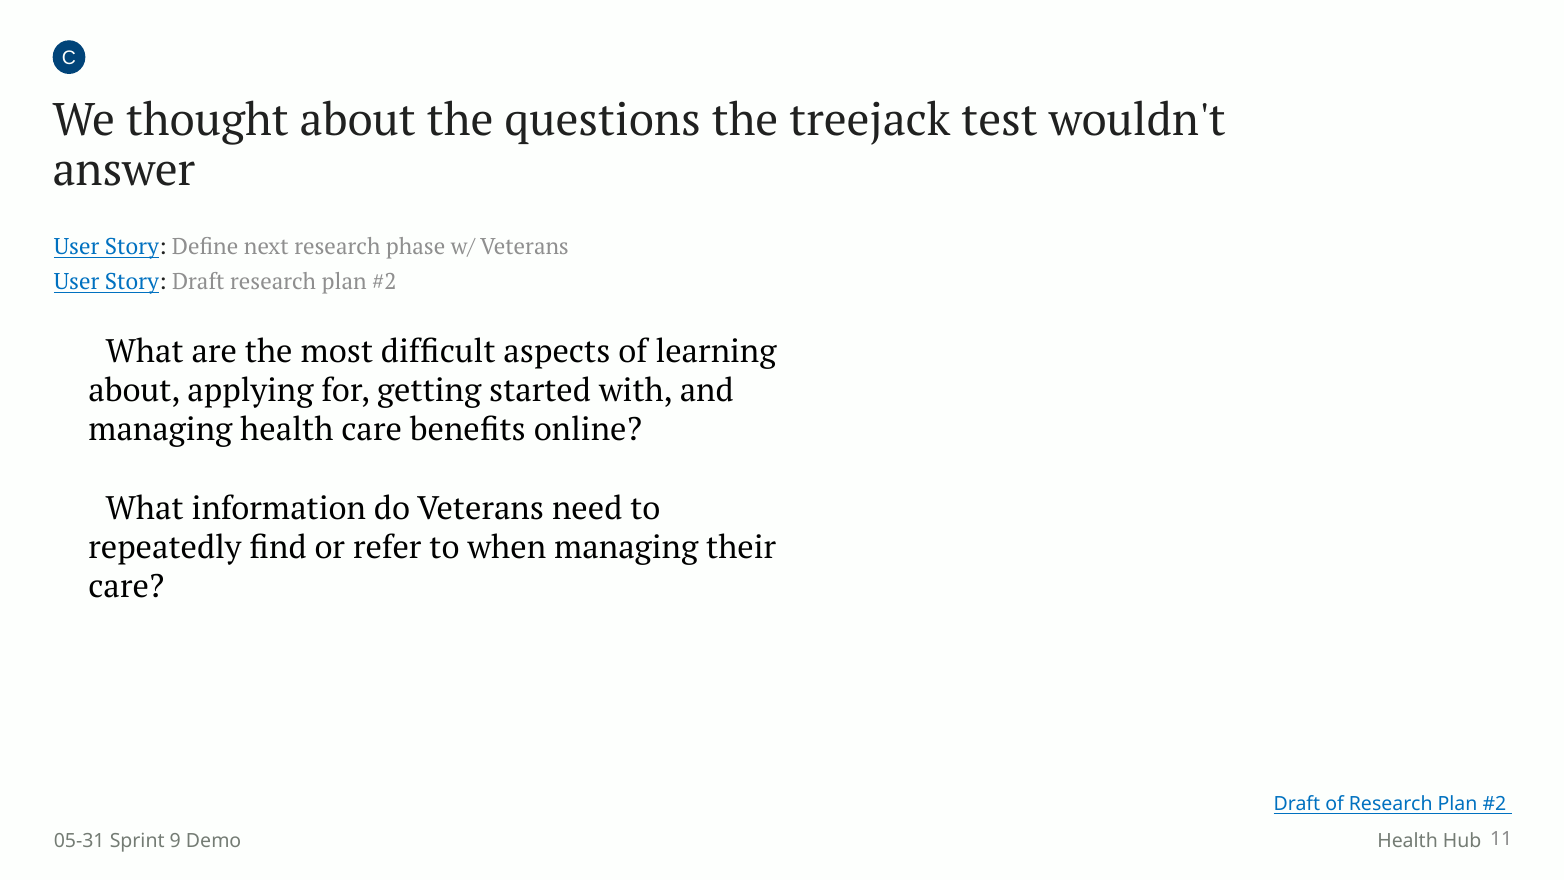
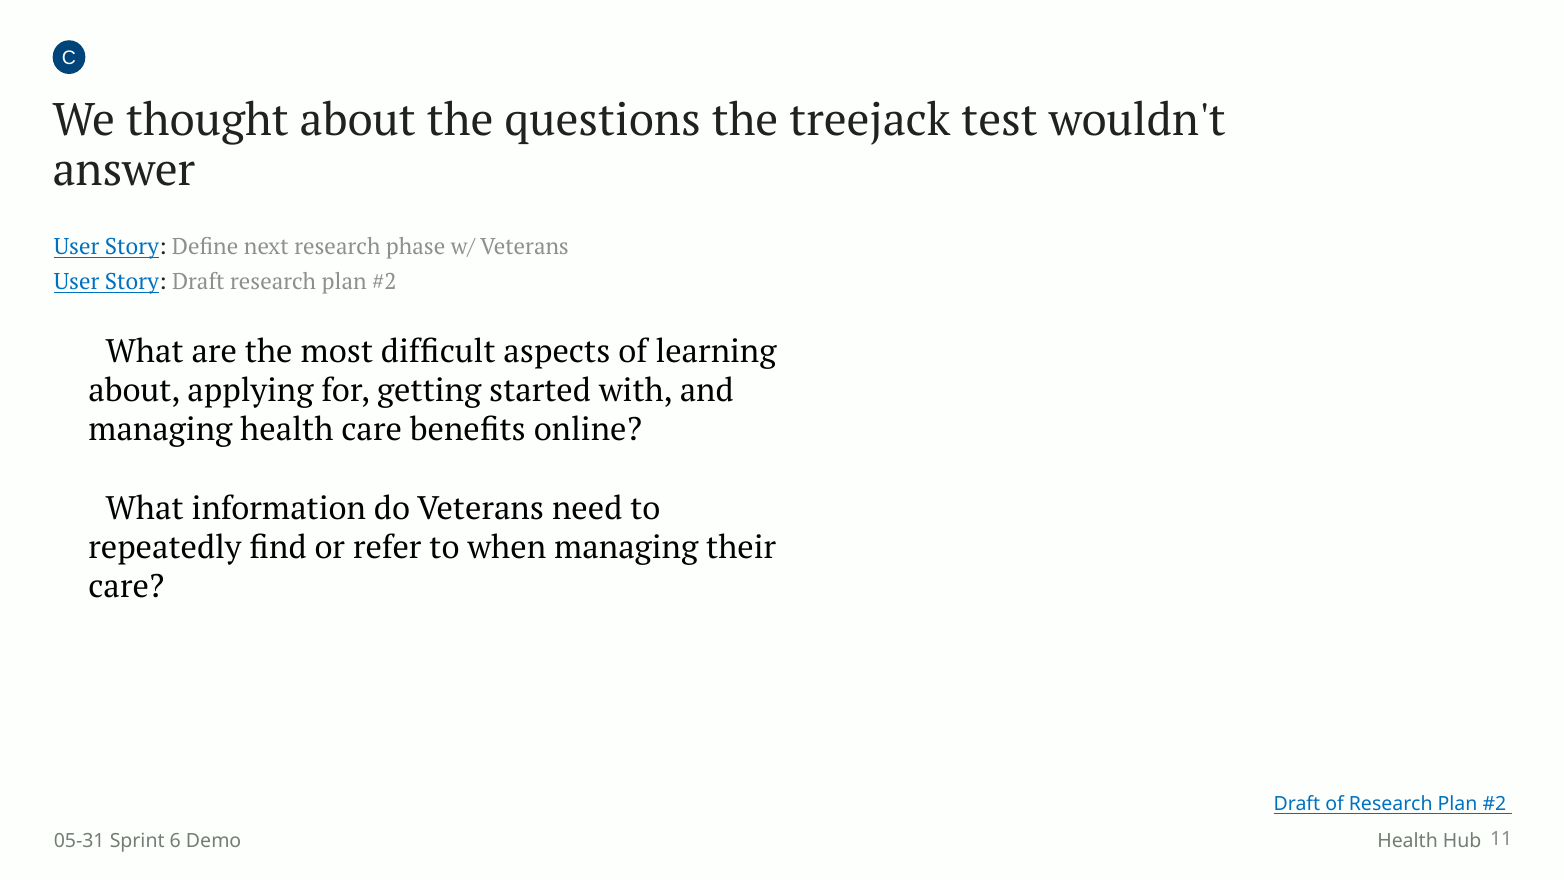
9: 9 -> 6 (175, 841)
